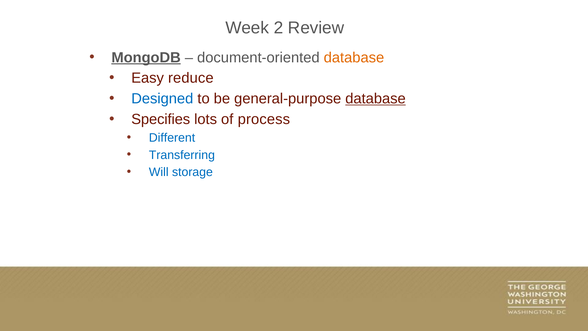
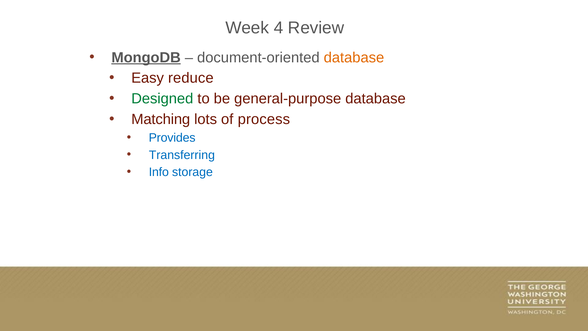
2: 2 -> 4 (279, 28)
Designed colour: blue -> green (162, 99)
database underline: present -> none (376, 99)
Specifies: Specifies -> Matching (161, 119)
Different: Different -> Provides (172, 138)
Will: Will -> Info (159, 172)
